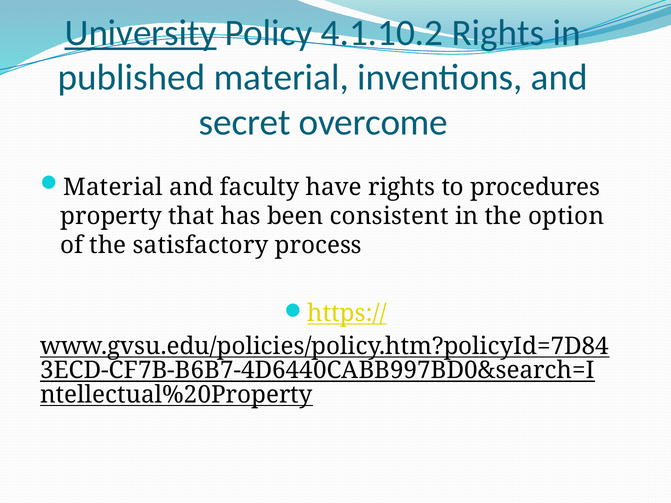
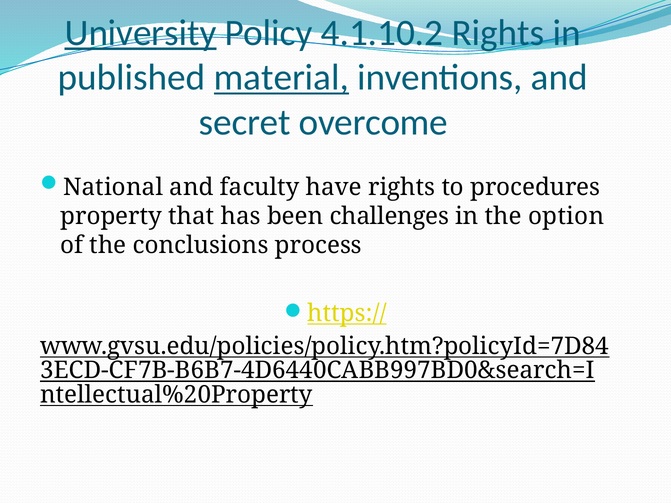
material underline: none -> present (281, 78)
Material: Material -> National (113, 187)
consistent: consistent -> challenges (389, 216)
satisfactory: satisfactory -> conclusions (201, 245)
